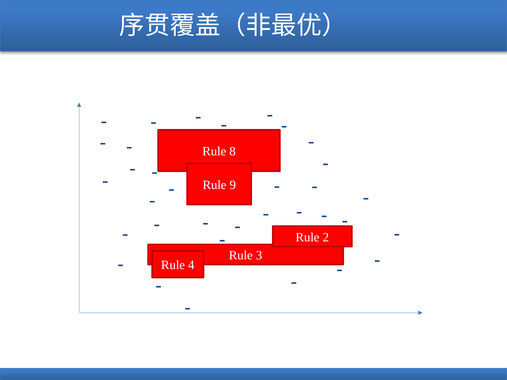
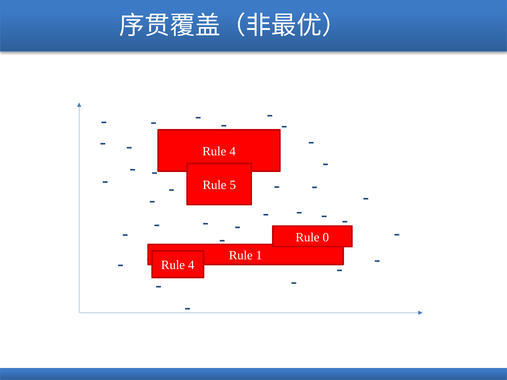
8: 8 -> 4 (233, 152)
9: 9 -> 5 (233, 185)
2: 2 -> 0 (326, 237)
3: 3 -> 1 (259, 255)
